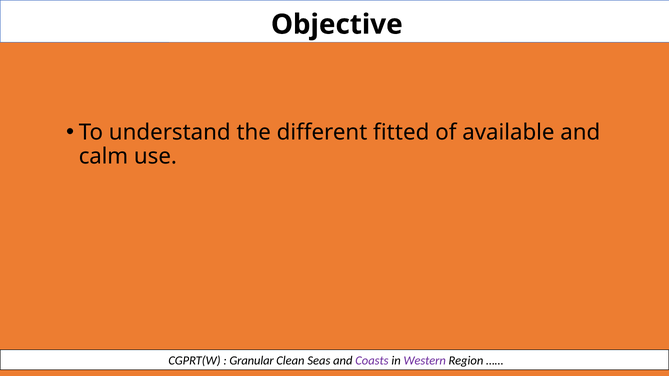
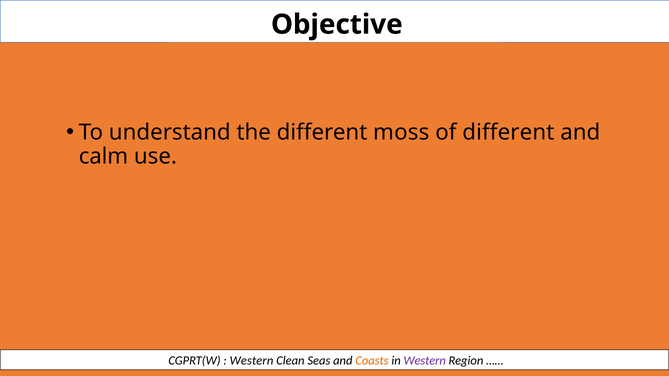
fitted: fitted -> moss (401, 132)
of available: available -> different (508, 132)
Granular: Granular -> Western (251, 361)
Coasts colour: purple -> orange (372, 361)
